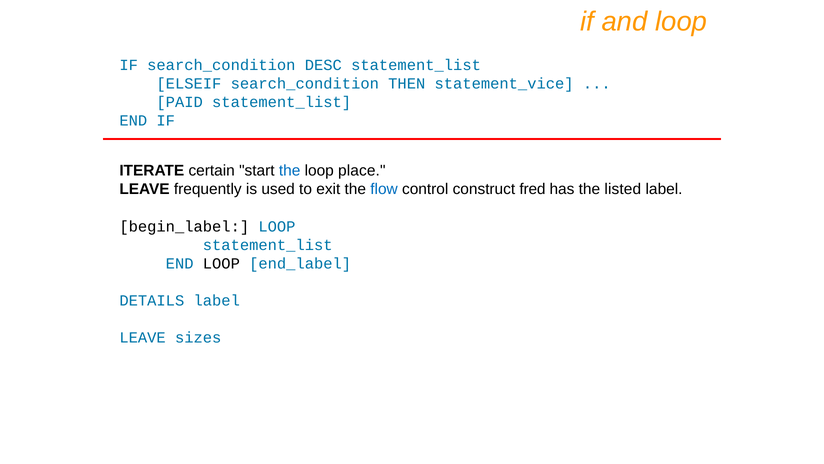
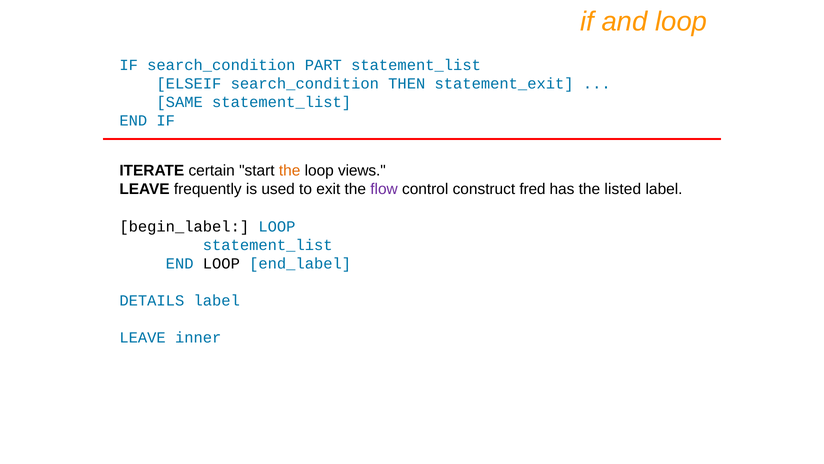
DESC: DESC -> PART (323, 65)
statement_vice: statement_vice -> statement_exit (504, 83)
PAID: PAID -> SAME (180, 102)
the colour: blue -> orange (290, 171)
place: place -> views (362, 171)
flow colour: blue -> purple (384, 189)
sizes: sizes -> inner (198, 338)
